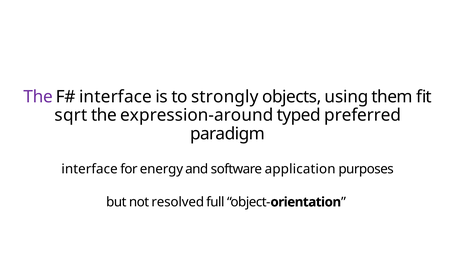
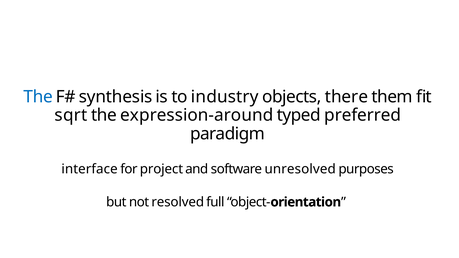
The colour: purple -> blue (38, 97)
interface: interface -> synthesis (116, 97)
strongly: strongly -> industry (225, 97)
using: using -> there (346, 97)
energy: energy -> project (161, 169)
application: application -> unresolved (300, 169)
